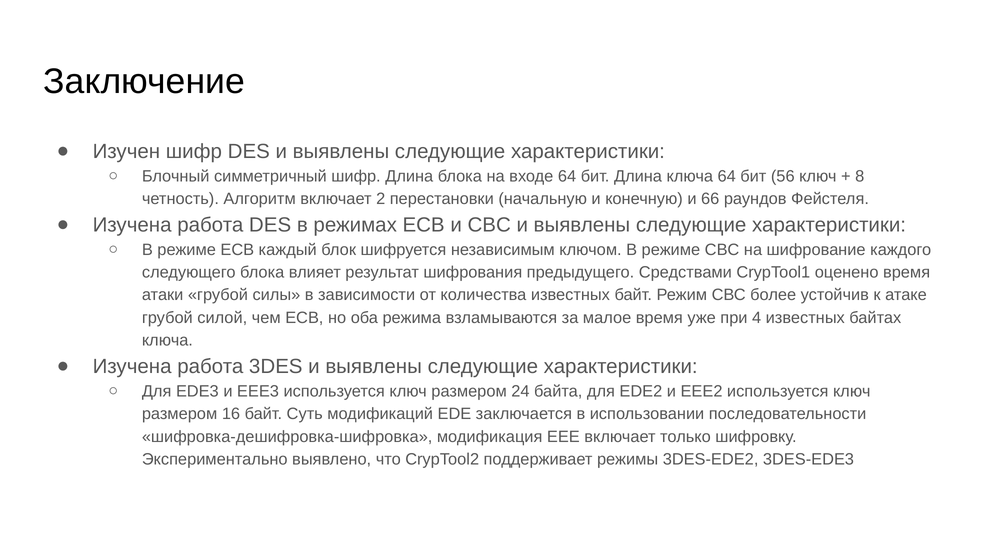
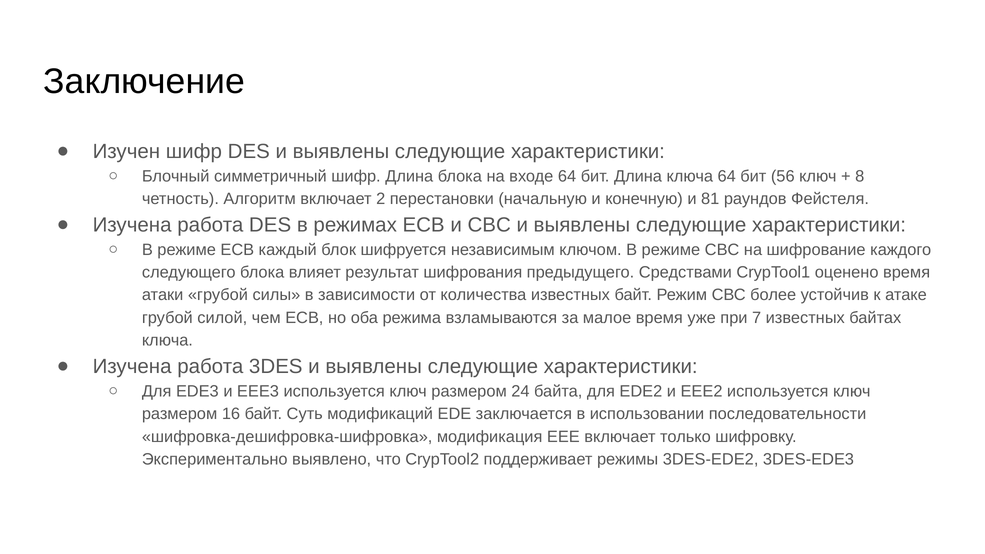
66: 66 -> 81 (710, 199)
4: 4 -> 7 (757, 318)
